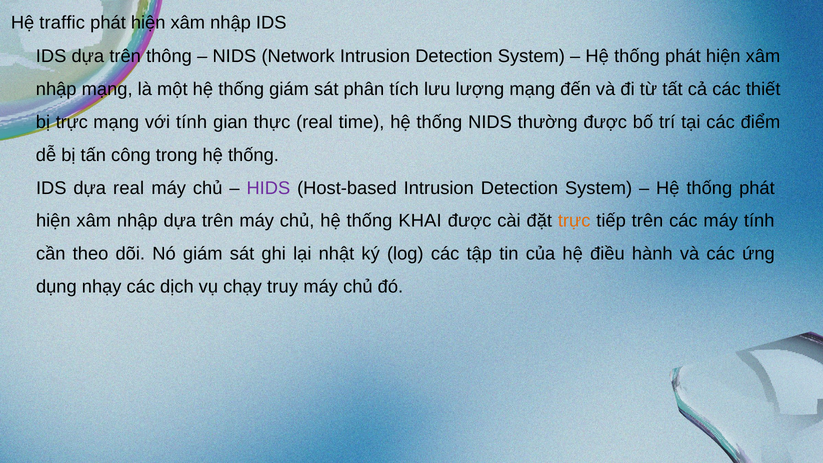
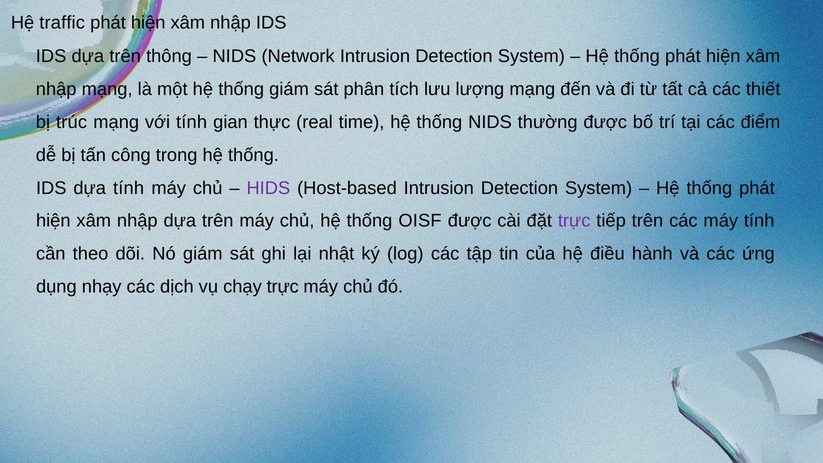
bị trực: trực -> trúc (72, 122)
dựa real: real -> tính (129, 188)
KHAI: KHAI -> OISF (420, 221)
trực colour: orange -> purple (574, 221)
chạy truy: truy -> trực (283, 287)
